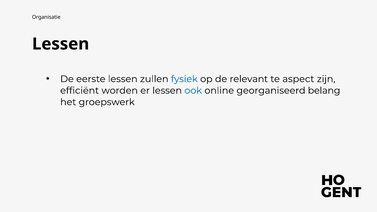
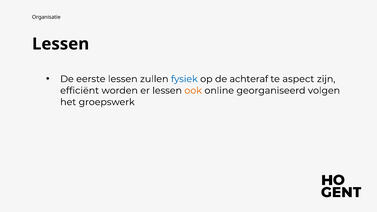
relevant: relevant -> achteraf (249, 79)
ook colour: blue -> orange (193, 91)
belang: belang -> volgen (324, 91)
